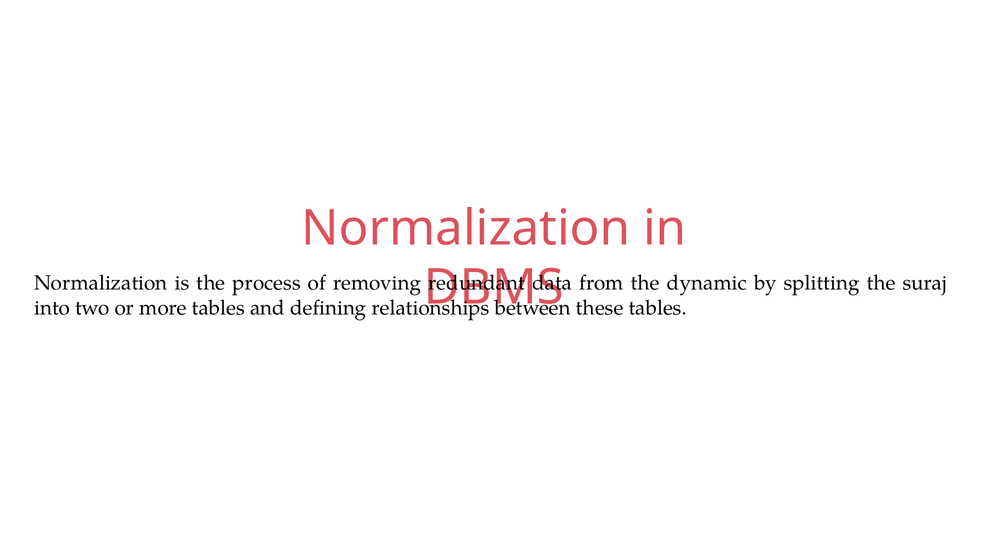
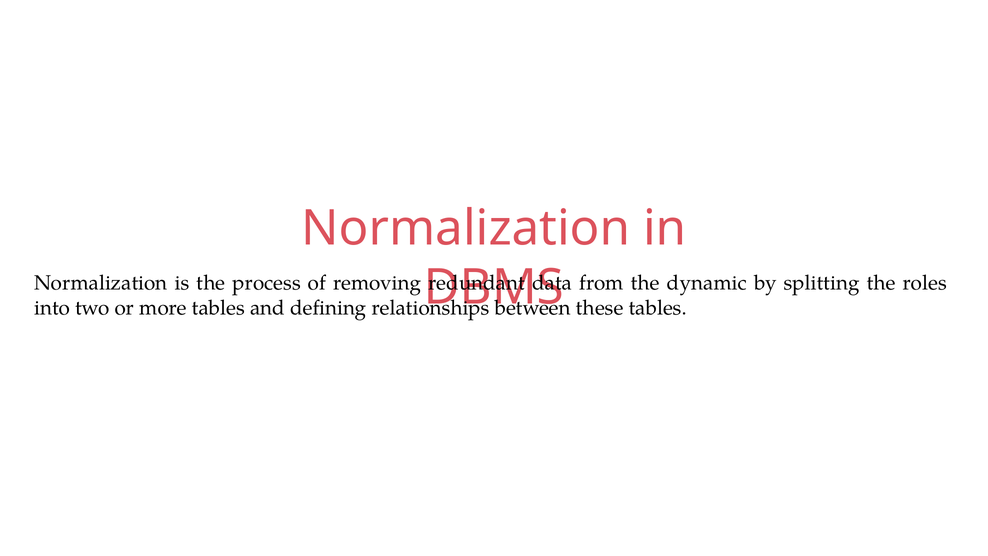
suraj: suraj -> roles (925, 283)
